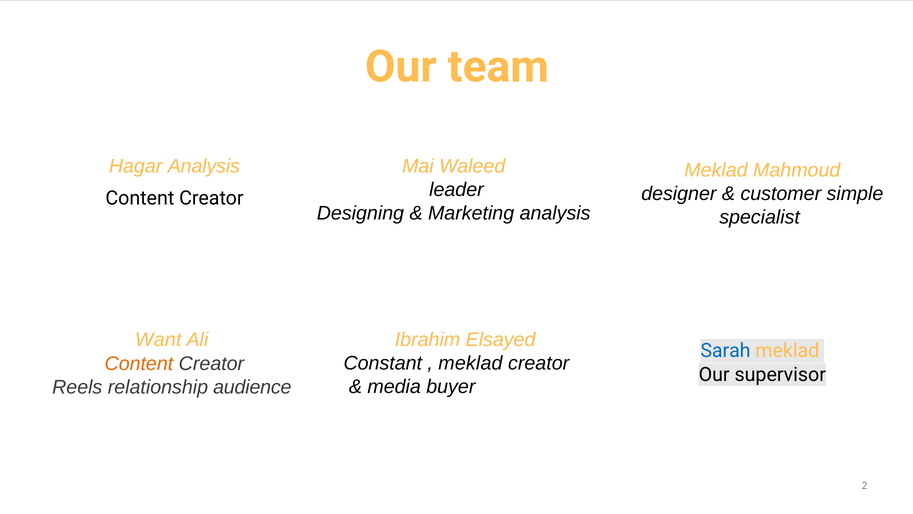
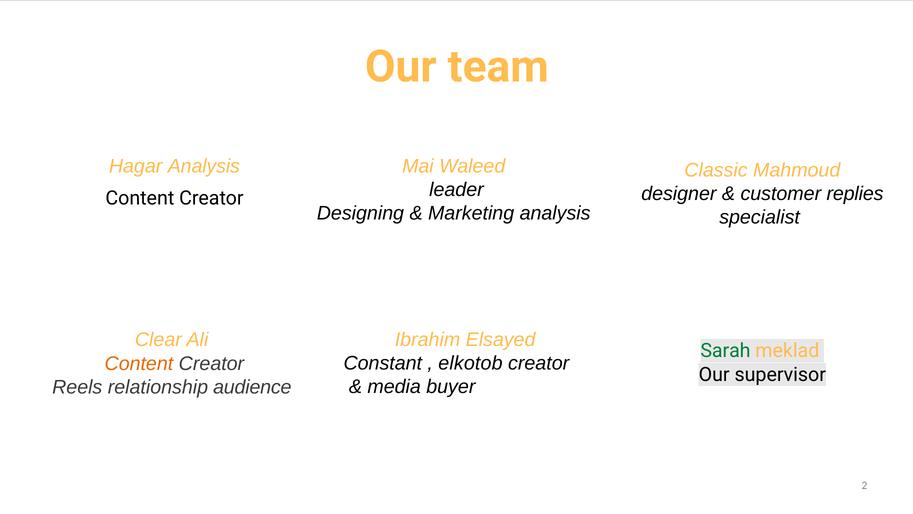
Meklad: Meklad -> Classic (716, 170)
simple: simple -> replies (855, 194)
Want: Want -> Clear (158, 340)
Sarah colour: blue -> green (725, 351)
meklad: meklad -> elkotob (470, 363)
